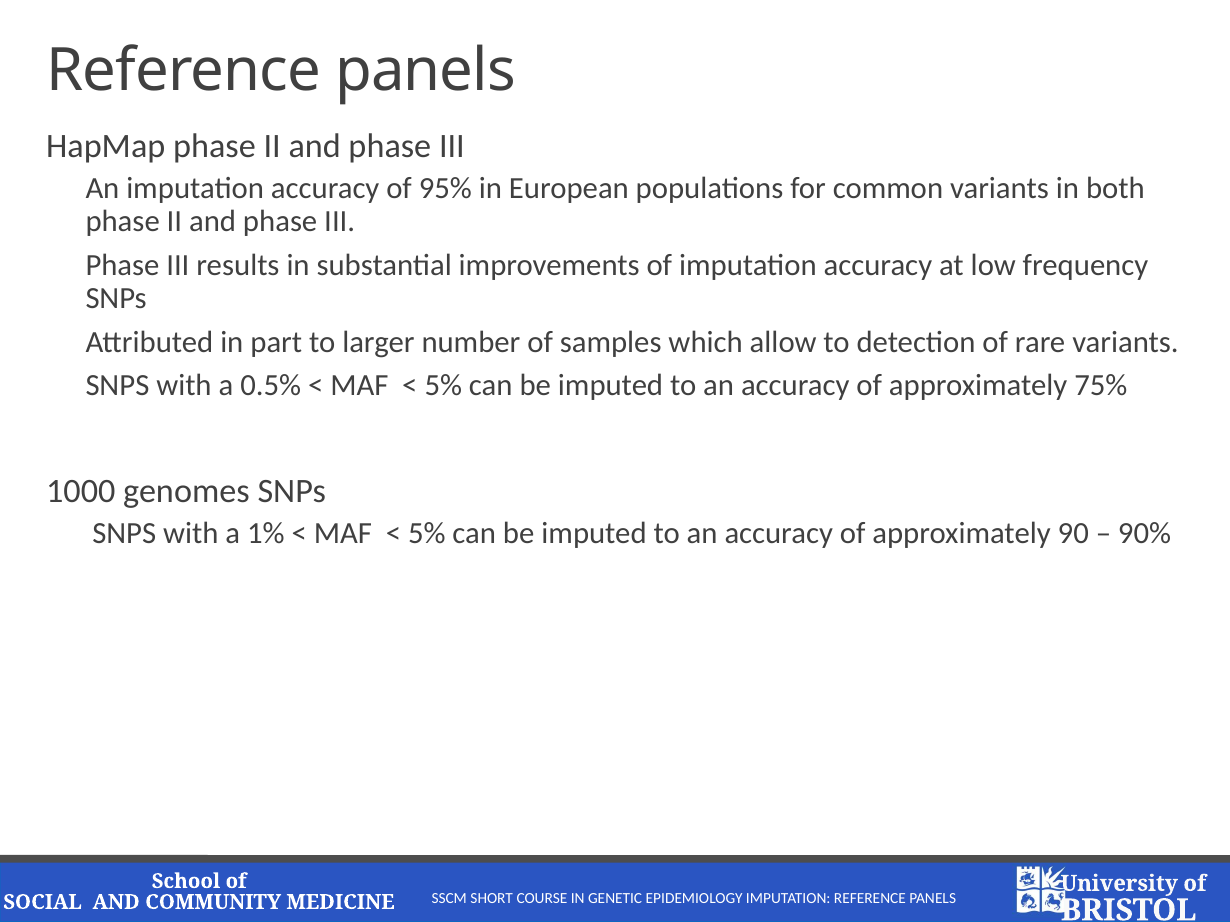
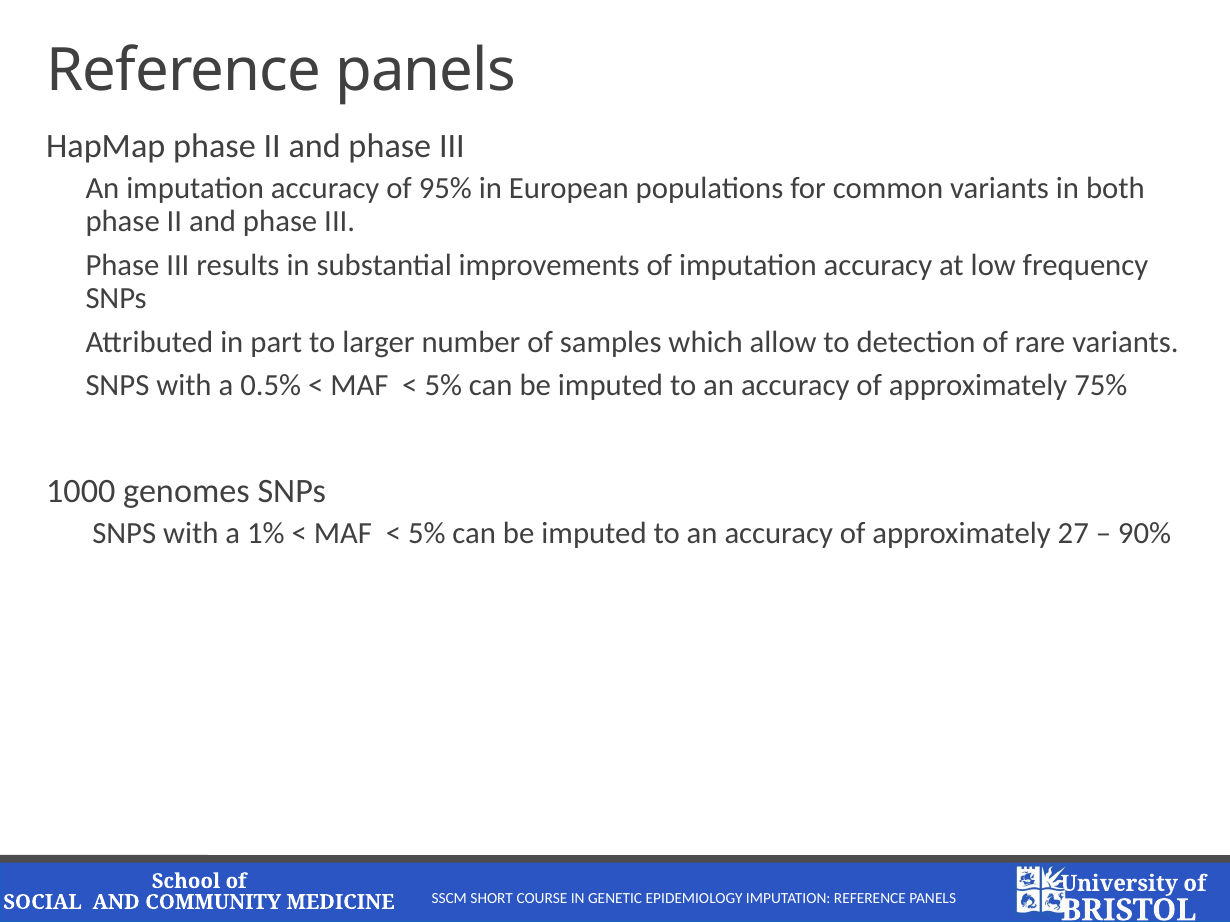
90: 90 -> 27 (1073, 533)
